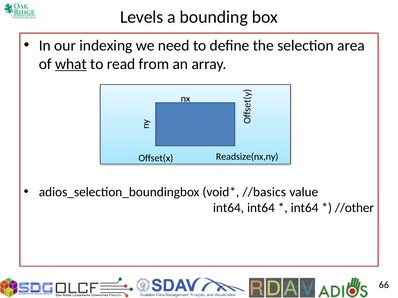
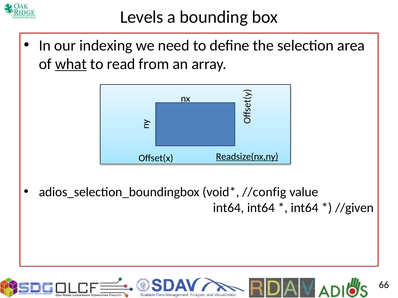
Readsize(nx,ny underline: none -> present (247, 157)
//basics: //basics -> //config (264, 192)
//other: //other -> //given (354, 208)
